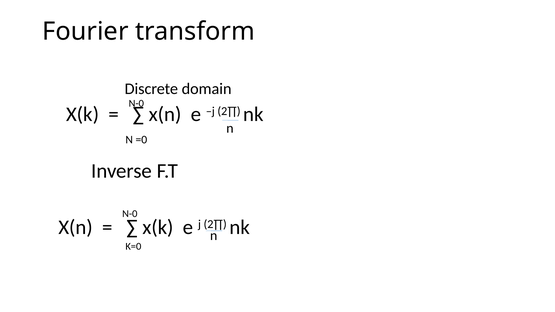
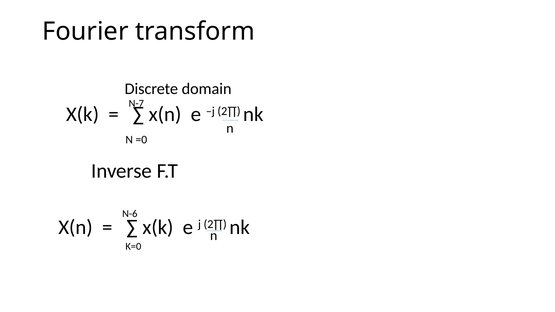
N-0: N-0 -> N-7 (136, 103)
N-0: N-0 -> N-6 (130, 214)
